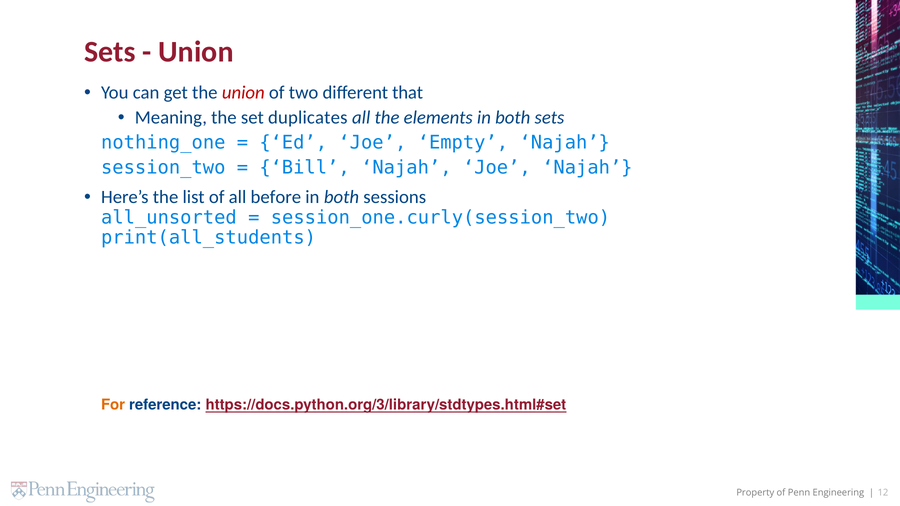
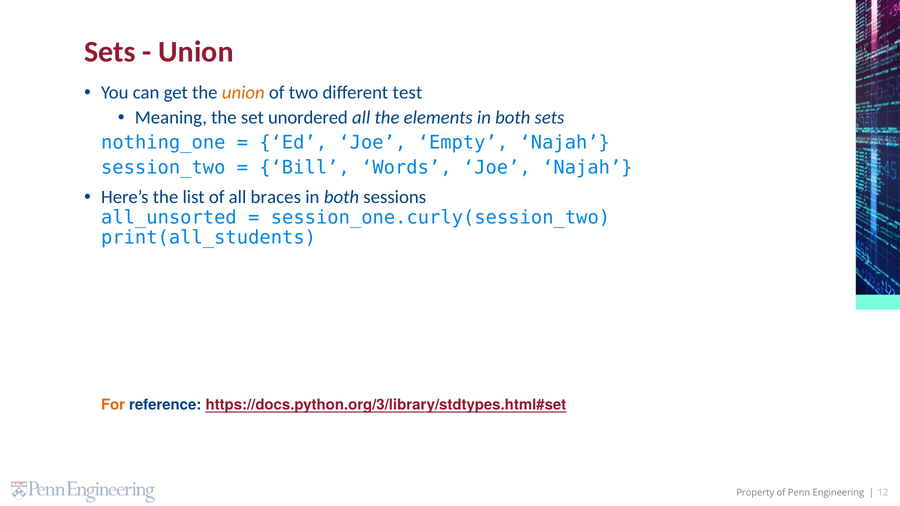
union colour: red -> orange (243, 93)
that: that -> test (407, 93)
duplicates: duplicates -> unordered (308, 118)
Bill Najah: Najah -> Words (406, 168)
before: before -> braces (276, 197)
